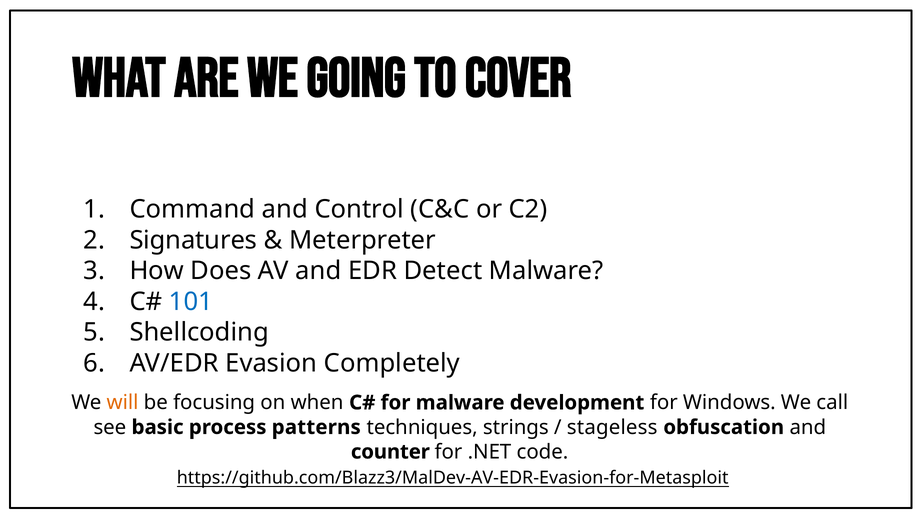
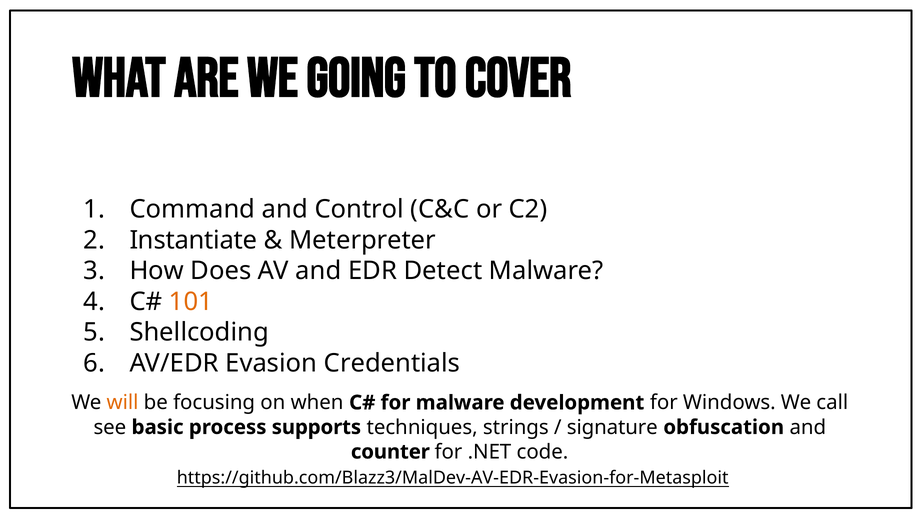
Signatures: Signatures -> Instantiate (193, 240)
101 colour: blue -> orange (191, 302)
Completely: Completely -> Credentials (392, 363)
patterns: patterns -> supports (316, 427)
stageless: stageless -> signature (612, 427)
